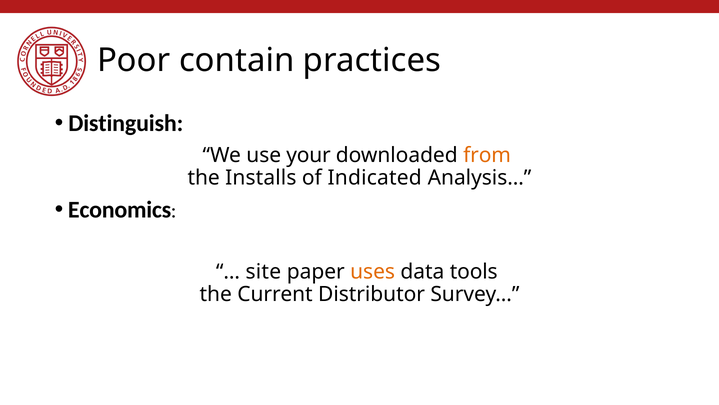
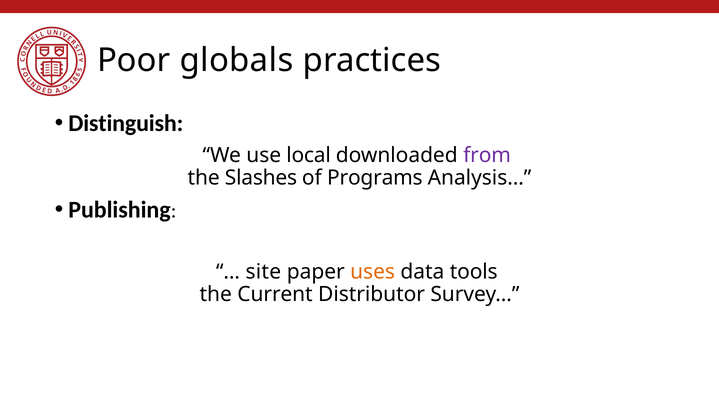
contain: contain -> globals (237, 60)
your: your -> local (309, 155)
from colour: orange -> purple (487, 155)
Installs: Installs -> Slashes (261, 178)
Indicated: Indicated -> Programs (375, 178)
Economics: Economics -> Publishing (119, 209)
